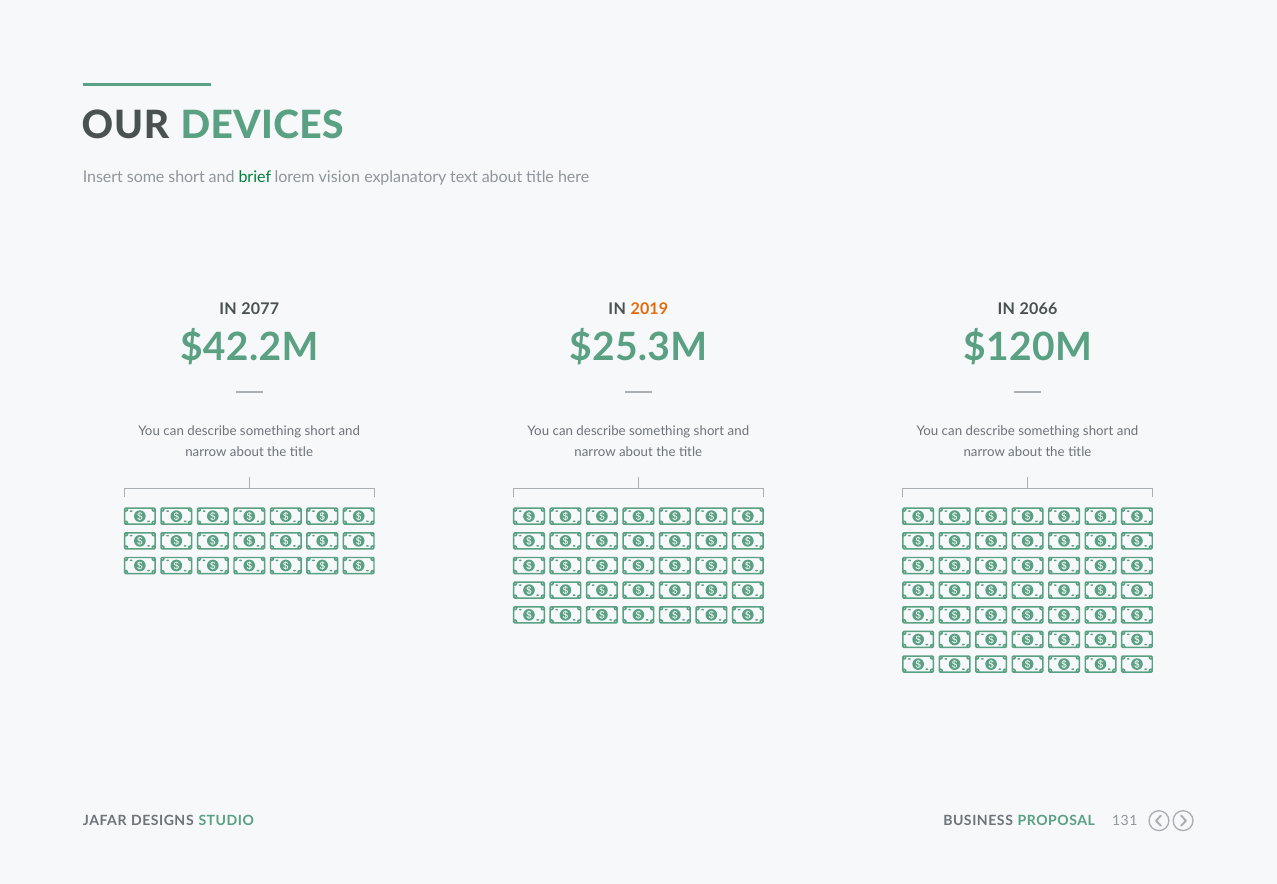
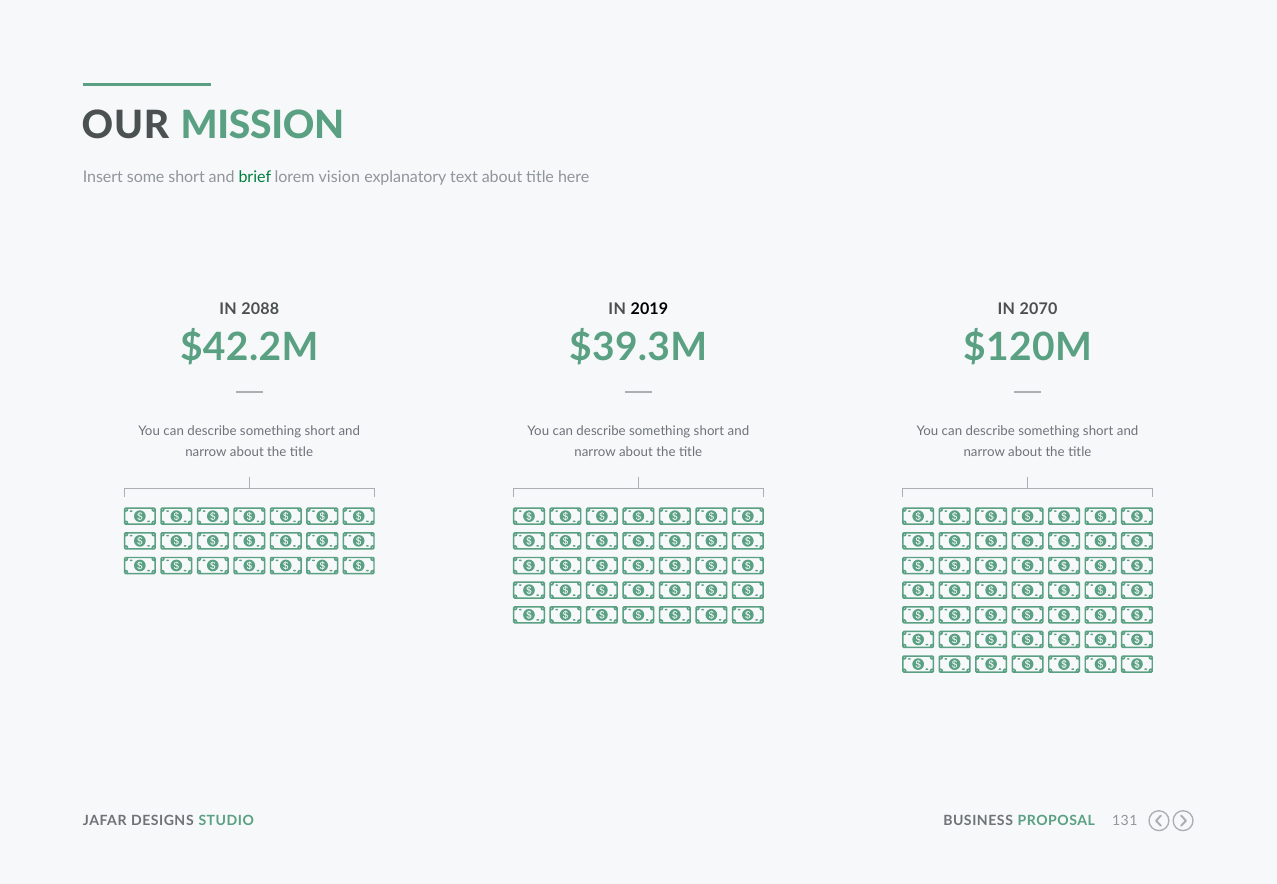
DEVICES: DEVICES -> MISSION (262, 125)
2077: 2077 -> 2088 (260, 309)
2019 colour: orange -> black (649, 309)
2066: 2066 -> 2070 (1039, 309)
$25.3M: $25.3M -> $39.3M (638, 348)
